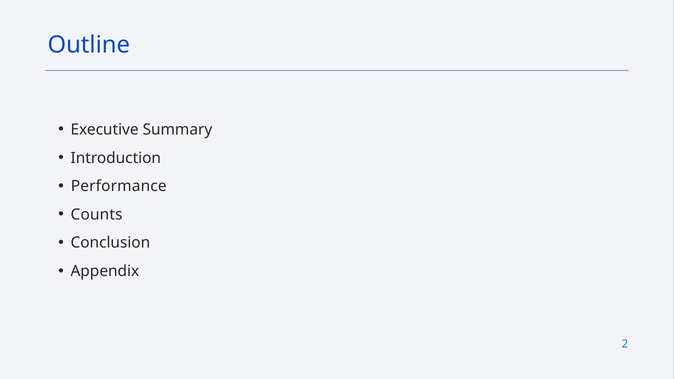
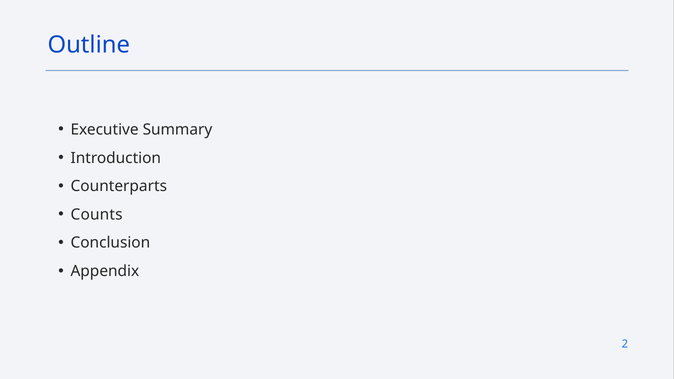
Performance: Performance -> Counterparts (119, 186)
